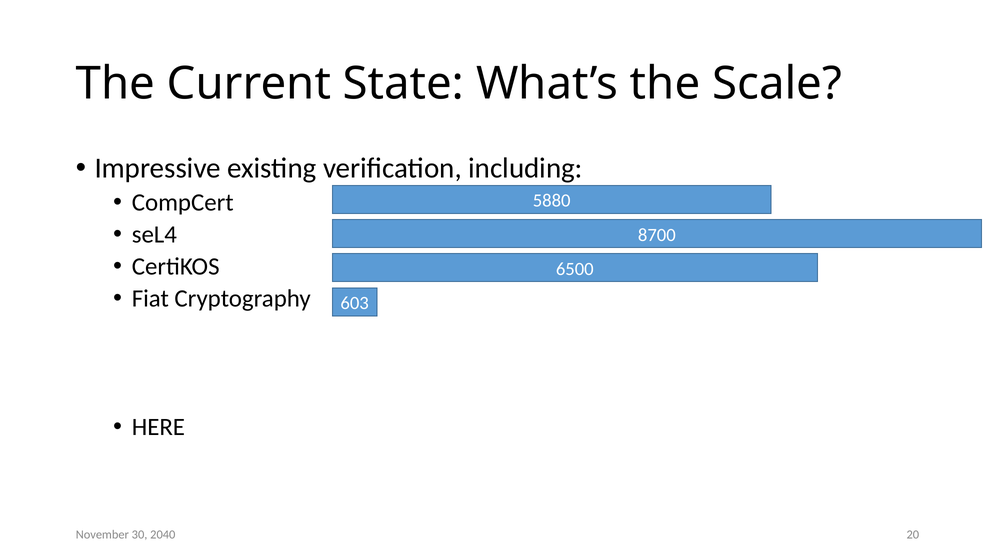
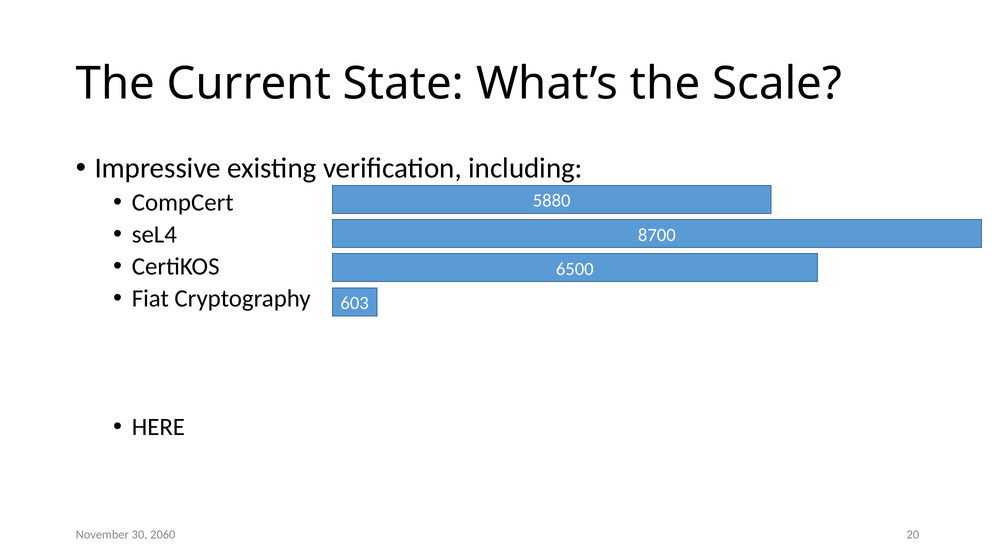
2040: 2040 -> 2060 (163, 534)
